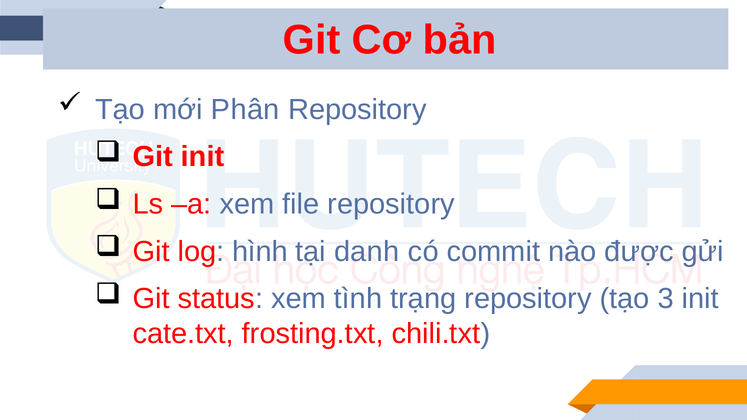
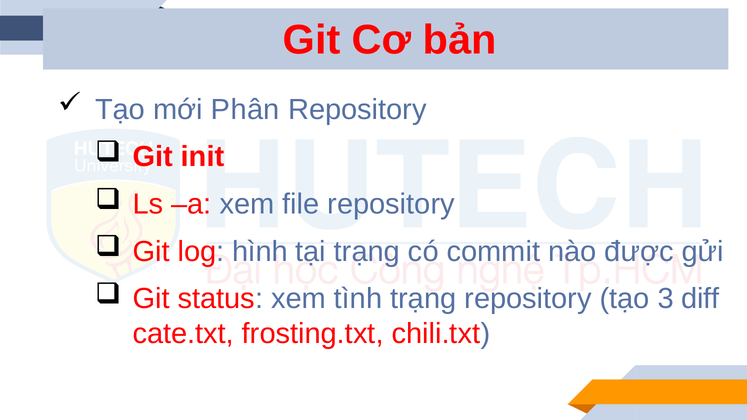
tại danh: danh -> trạng (367, 252)
3 init: init -> diff (700, 299)
